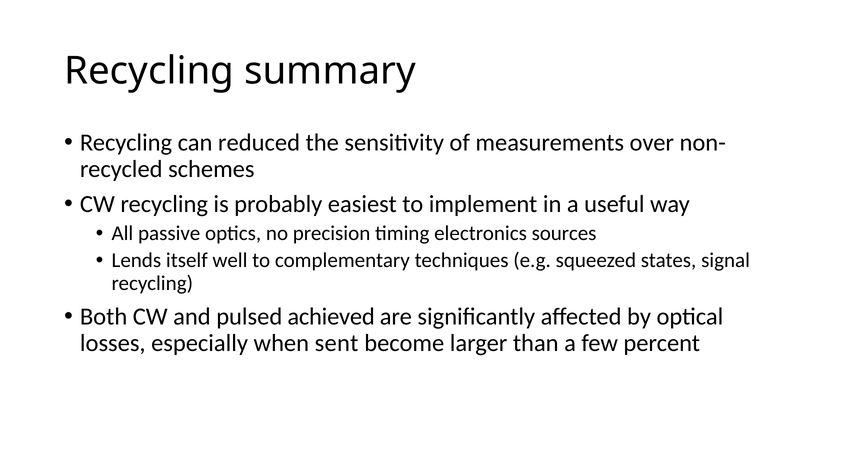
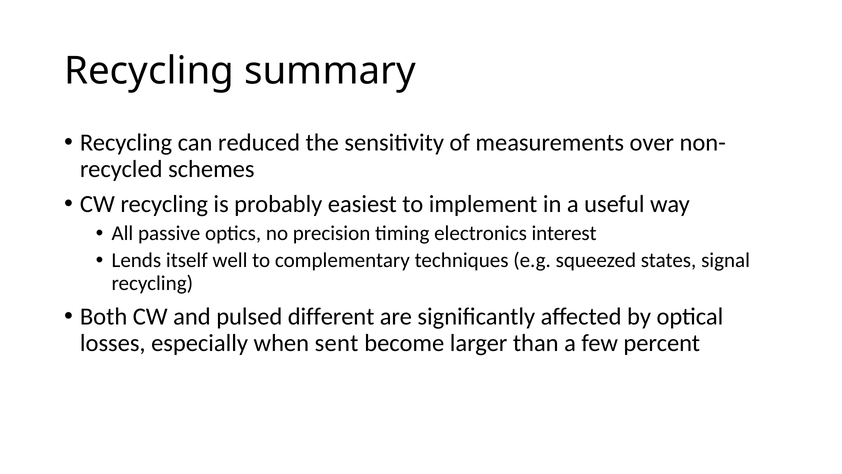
sources: sources -> interest (564, 233)
achieved: achieved -> different (331, 316)
